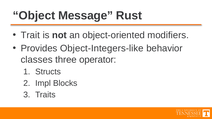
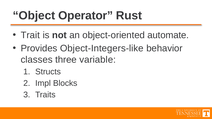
Message: Message -> Operator (86, 16)
modifiers: modifiers -> automate (168, 35)
operator: operator -> variable (98, 60)
